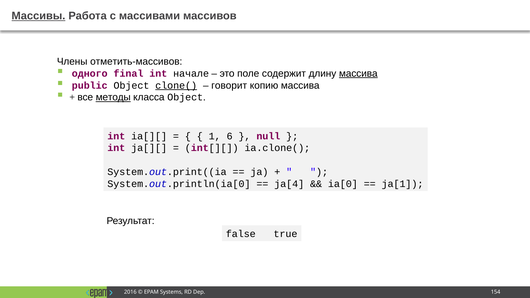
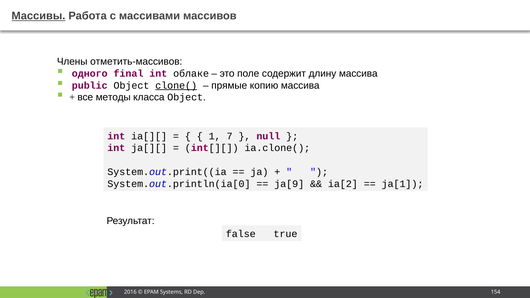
начале: начале -> облаке (191, 74)
массива underline: present -> none (358, 74)
говорит: говорит -> прямые (229, 85)
методы underline: present -> none (113, 97)
6: 6 -> 7 (230, 136)
ja[4: ja[4 -> ja[9 (289, 184)
ia[0: ia[0 -> ia[2 (343, 184)
